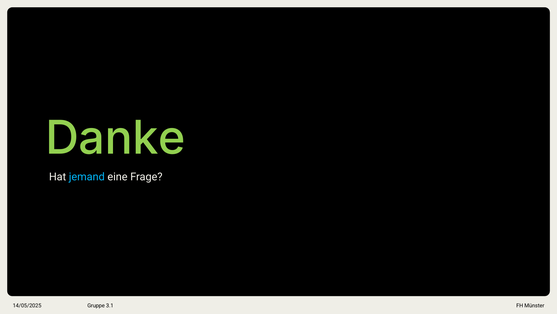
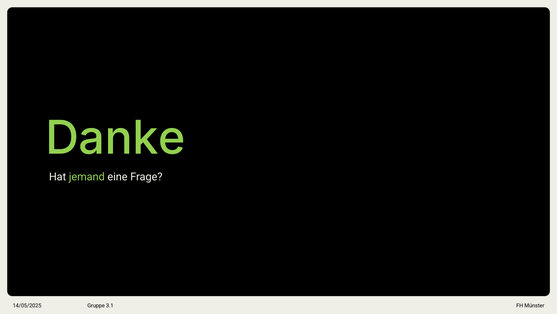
jemand colour: light blue -> light green (87, 176)
